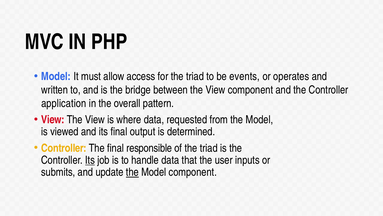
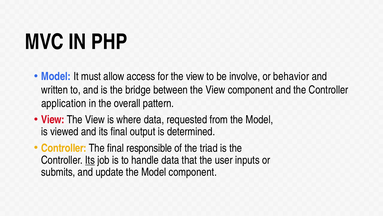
for the triad: triad -> view (195, 76)
events: events -> involve (245, 76)
operates: operates -> behavior (291, 76)
the underline: present -> none (132, 172)
